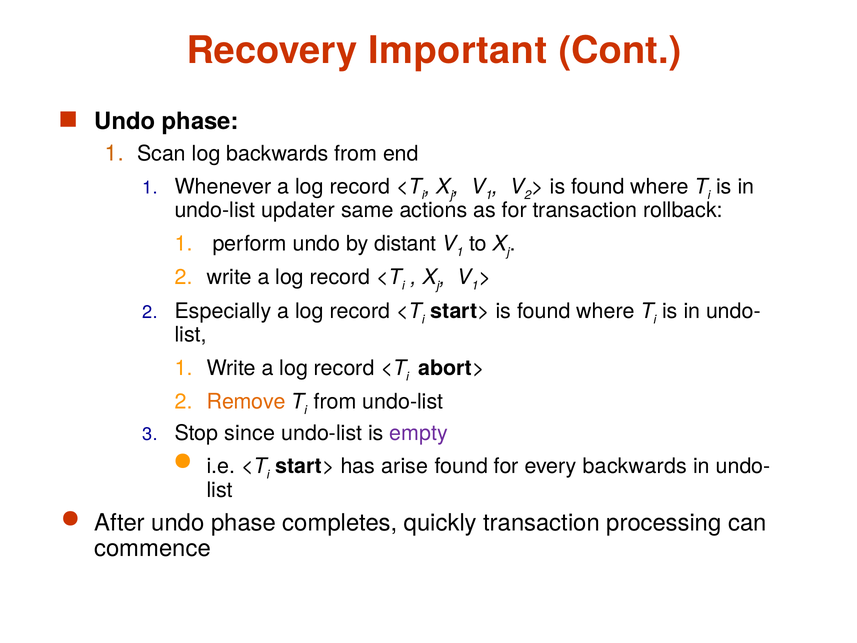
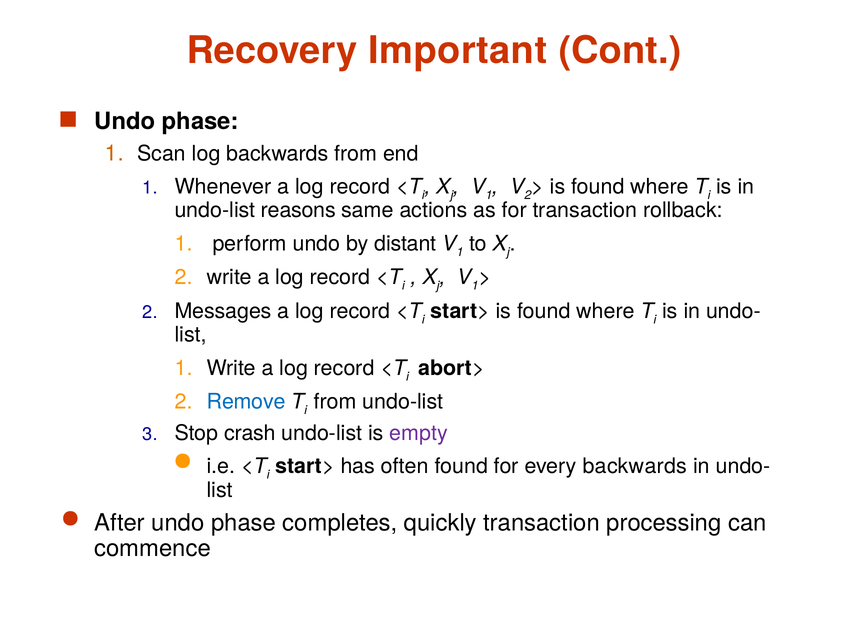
updater: updater -> reasons (298, 210)
Especially: Especially -> Messages (223, 311)
Remove colour: orange -> blue (246, 402)
since: since -> crash (250, 433)
arise: arise -> often (405, 466)
